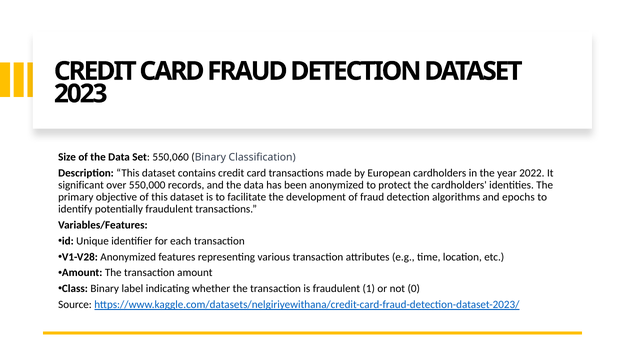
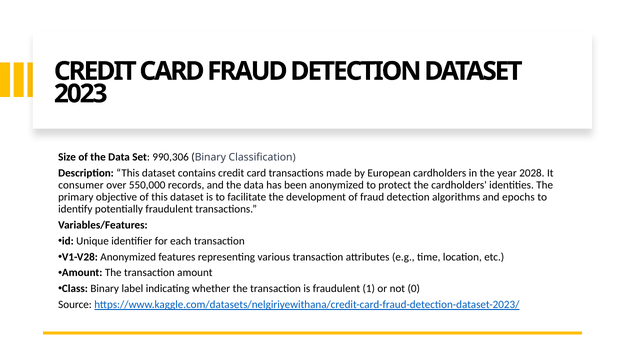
550,060: 550,060 -> 990,306 (171, 157)
2022: 2022 -> 2028 (532, 173)
significant: significant -> consumer (81, 185)
